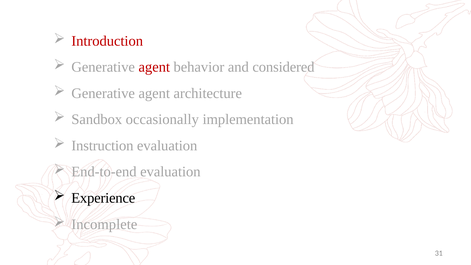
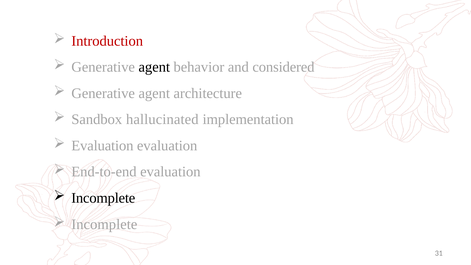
agent colour: red -> black (154, 67)
occasionally: occasionally -> hallucinated (162, 119)
Instruction: Instruction -> Evaluation (102, 146)
Experience: Experience -> Incomplete (103, 198)
